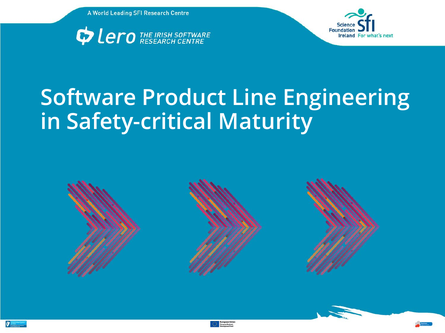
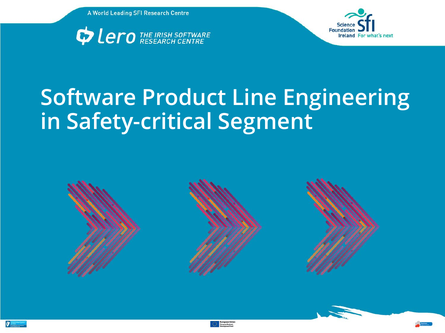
Maturity: Maturity -> Segment (266, 122)
